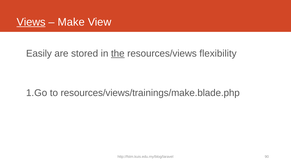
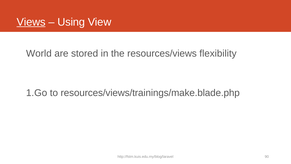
Make: Make -> Using (71, 22)
Easily: Easily -> World (39, 53)
the underline: present -> none (118, 53)
